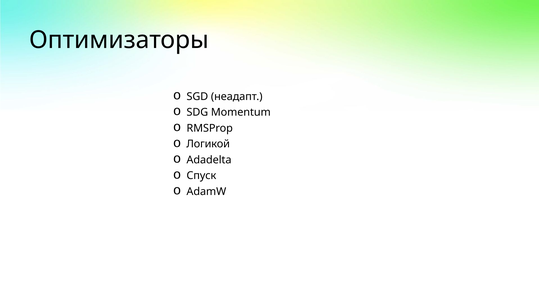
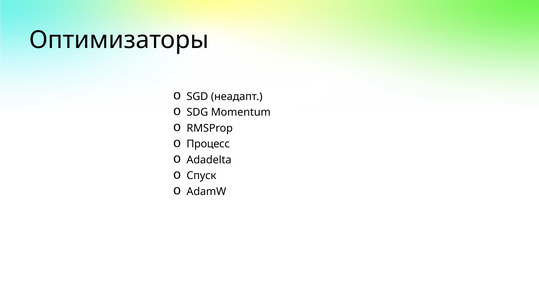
Логикой: Логикой -> Процесс (208, 144)
